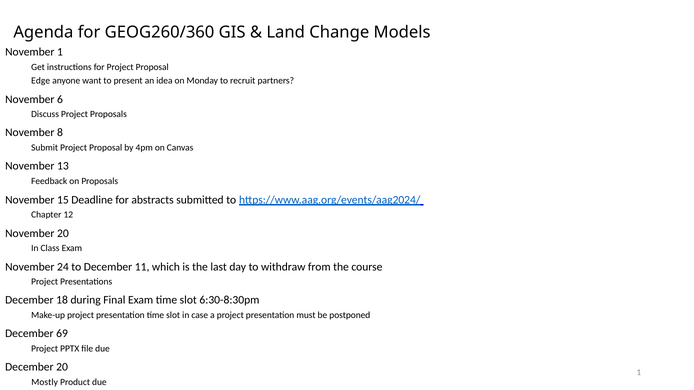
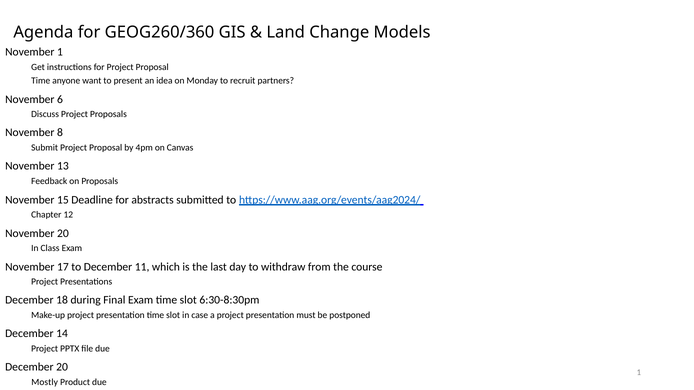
Edge: Edge -> Time (41, 81)
24: 24 -> 17 (63, 267)
69: 69 -> 14 (62, 334)
